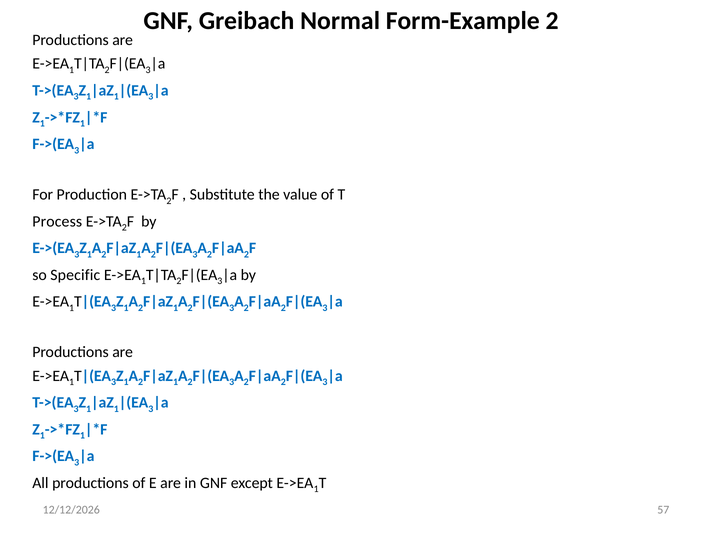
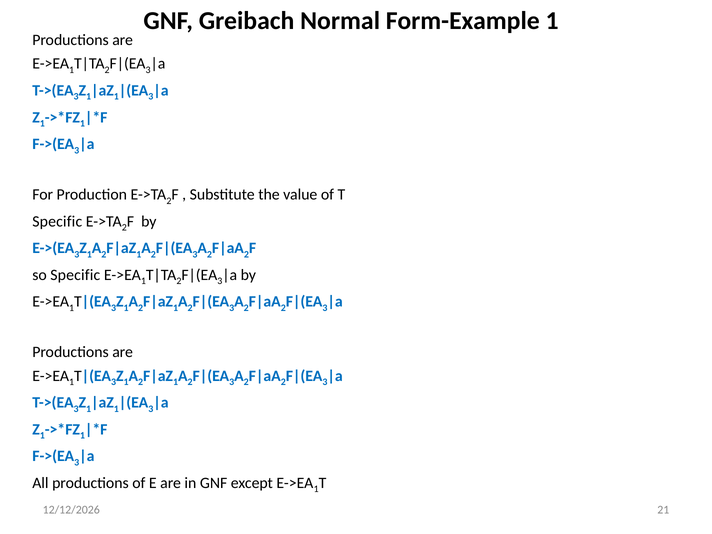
Form-Example 2: 2 -> 1 (552, 21)
Process: Process -> Specific (57, 221)
57: 57 -> 21 (663, 510)
